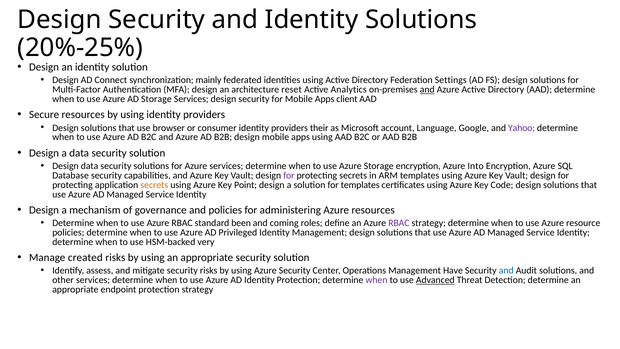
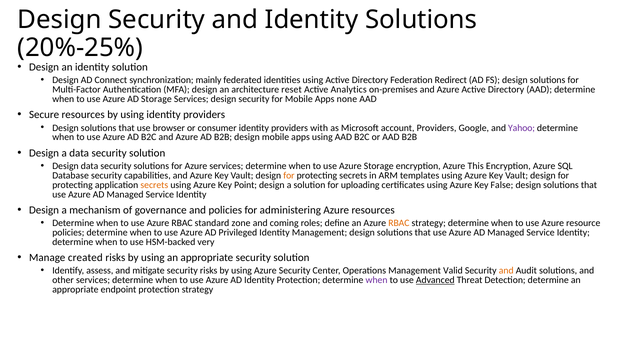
Settings: Settings -> Redirect (451, 80)
and underline: present -> none (427, 90)
client: client -> none (347, 99)
their: their -> with (319, 128)
account Language: Language -> Providers (437, 128)
Into: Into -> This (476, 166)
for colour: purple -> orange (289, 175)
for templates: templates -> uploading (360, 185)
Code: Code -> False (502, 185)
been: been -> zone (241, 223)
RBAC colour: purple -> orange (399, 223)
Have: Have -> Valid (453, 271)
and colour: blue -> orange (506, 271)
